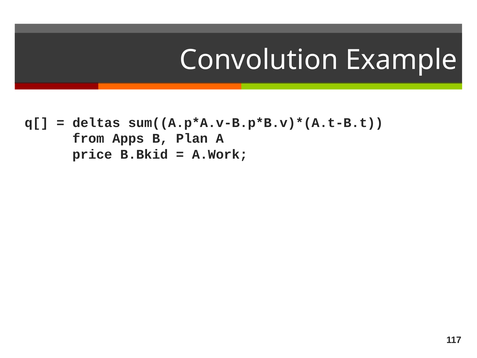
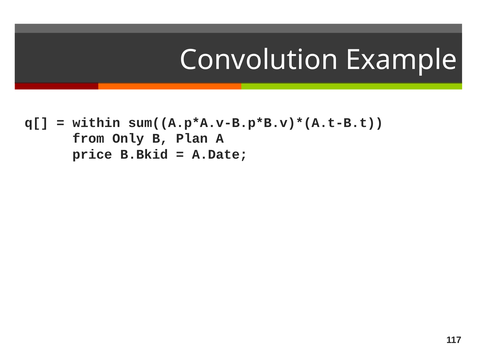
deltas: deltas -> within (96, 123)
Apps: Apps -> Only (128, 138)
A.Work: A.Work -> A.Date (220, 154)
